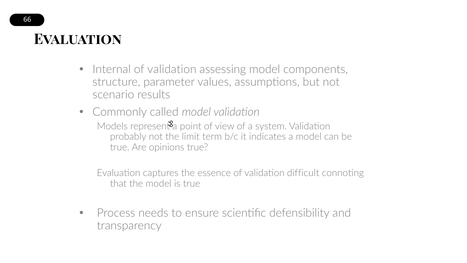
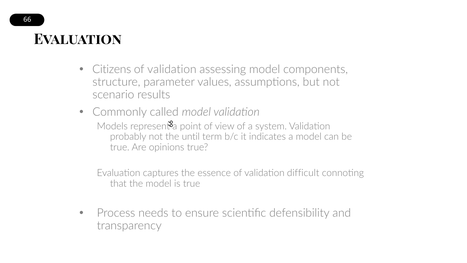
Internal: Internal -> Citizens (112, 69)
limit: limit -> until (191, 137)
